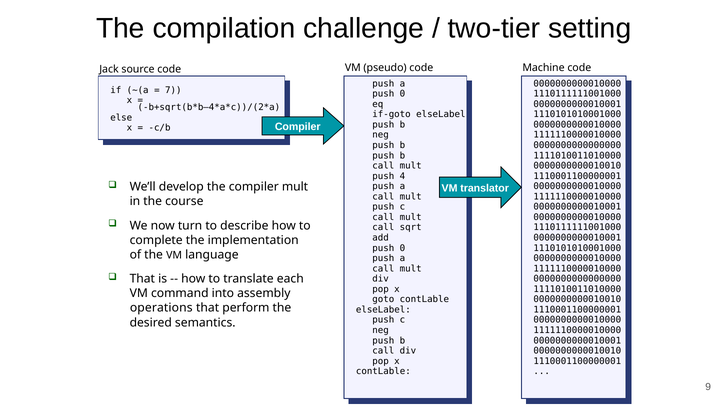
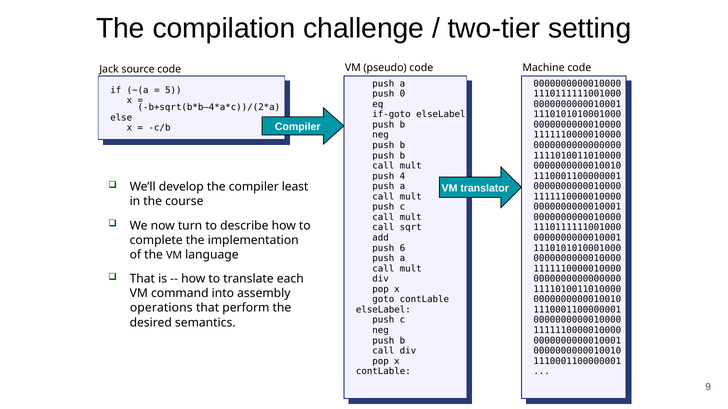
7: 7 -> 5 (173, 90)
compiler mult: mult -> least (295, 187)
0: 0 -> 6 (402, 248)
